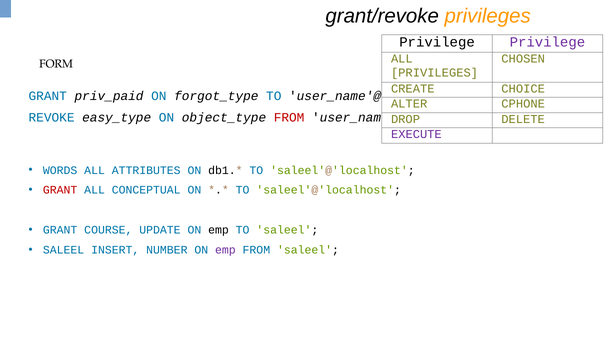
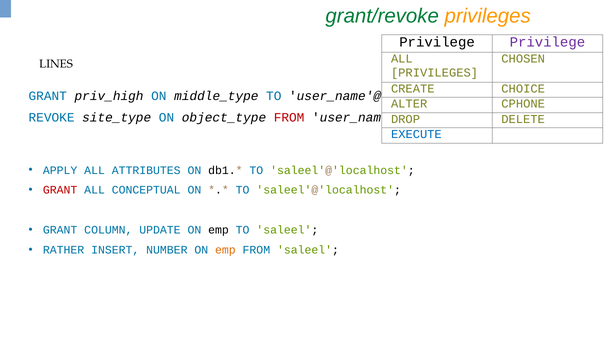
grant/revoke colour: black -> green (382, 16)
FORM: FORM -> LINES (56, 64)
priv_paid: priv_paid -> priv_high (109, 96)
forgot_type: forgot_type -> middle_type (216, 96)
easy_type: easy_type -> site_type (117, 118)
EXECUTE colour: purple -> blue (416, 135)
WORDS: WORDS -> APPLY (60, 170)
COURSE: COURSE -> COLUMN (108, 230)
SALEEL: SALEEL -> RATHER (64, 250)
emp colour: purple -> orange (225, 250)
